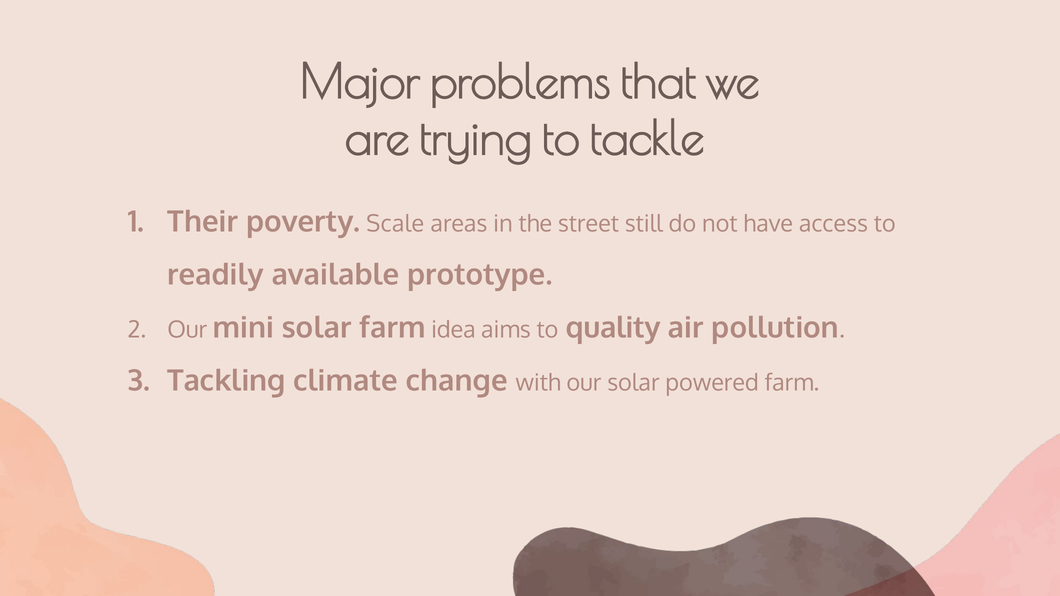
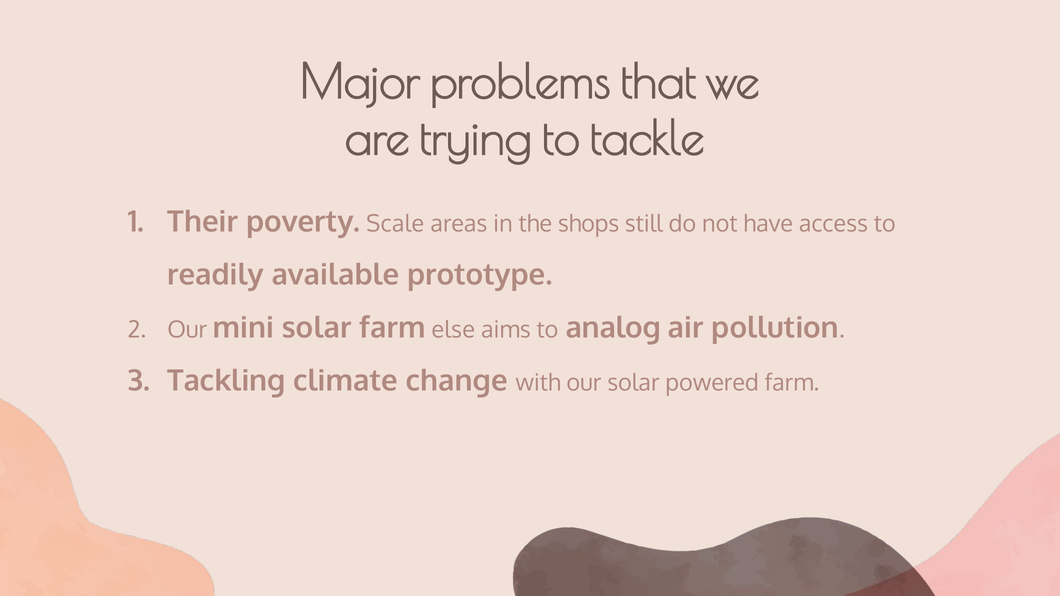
street: street -> shops (589, 224)
idea: idea -> else (453, 330)
quality: quality -> analog (613, 328)
